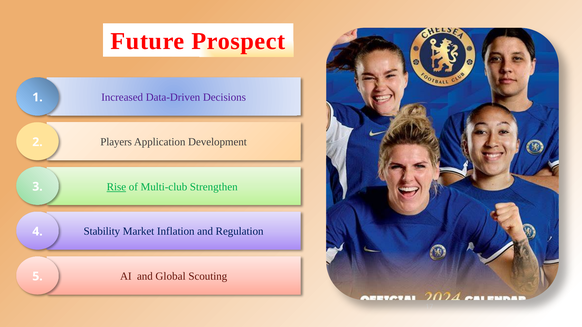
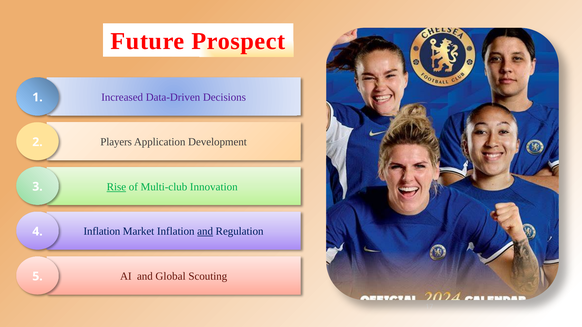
Strengthen: Strengthen -> Innovation (214, 187)
Stability: Stability -> Inflation (102, 232)
and underline: none -> present (205, 232)
